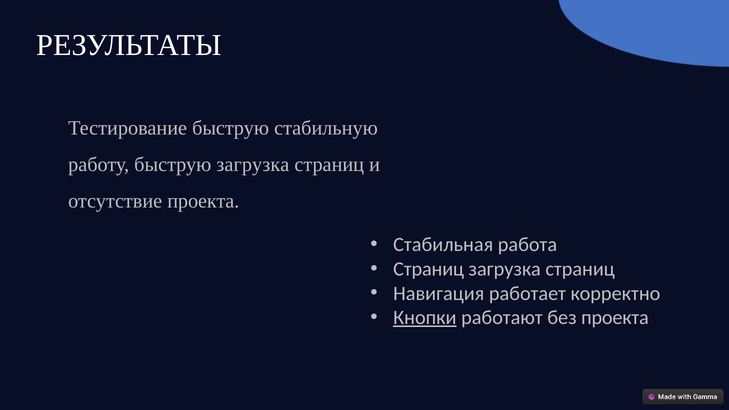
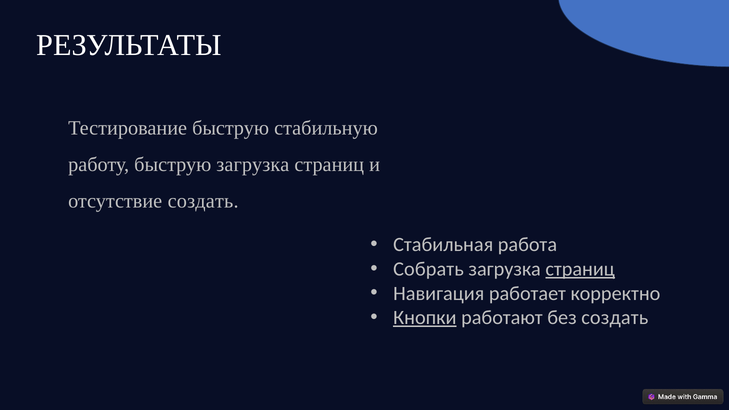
отсутствие проекта: проекта -> создать (203, 201)
Страниц: Страниц -> Собрать (428, 269)
страниц underline: none -> present (580, 269)
без проекта: проекта -> создать (615, 318)
